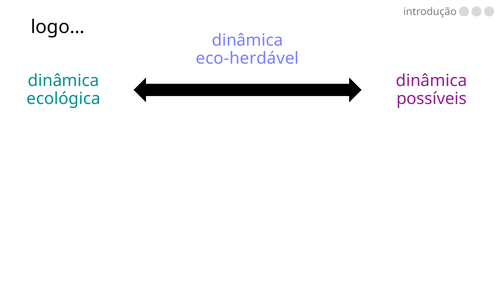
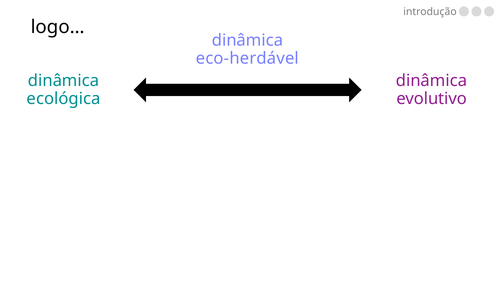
possíveis: possíveis -> evolutivo (432, 99)
